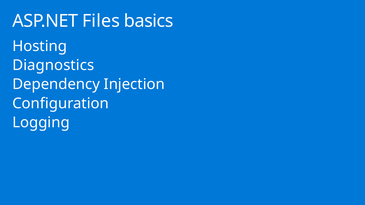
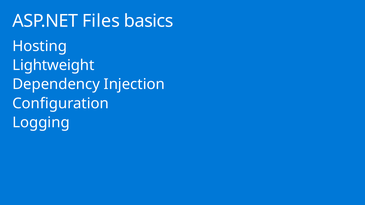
Diagnostics: Diagnostics -> Lightweight (53, 65)
